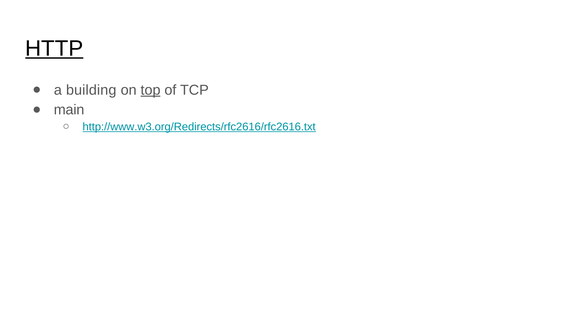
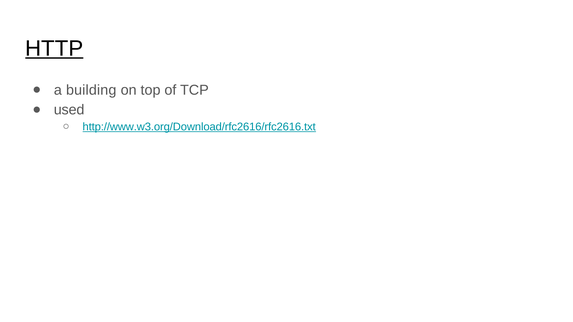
top underline: present -> none (151, 90)
main: main -> used (69, 110)
http://www.w3.org/Redirects/rfc2616/rfc2616.txt: http://www.w3.org/Redirects/rfc2616/rfc2616.txt -> http://www.w3.org/Download/rfc2616/rfc2616.txt (199, 127)
